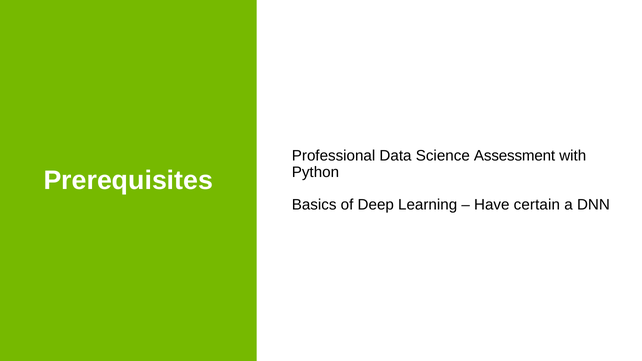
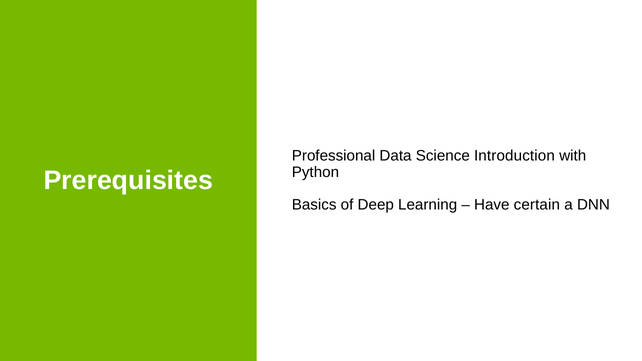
Assessment: Assessment -> Introduction (514, 156)
